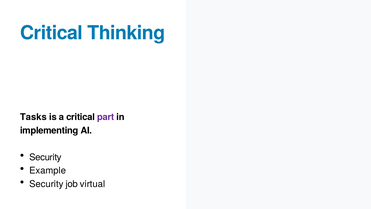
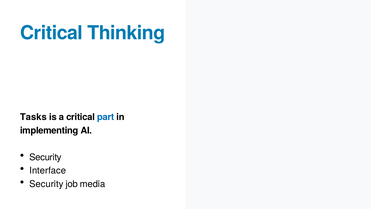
part colour: purple -> blue (106, 117)
Example: Example -> Interface (48, 170)
virtual: virtual -> media (93, 184)
